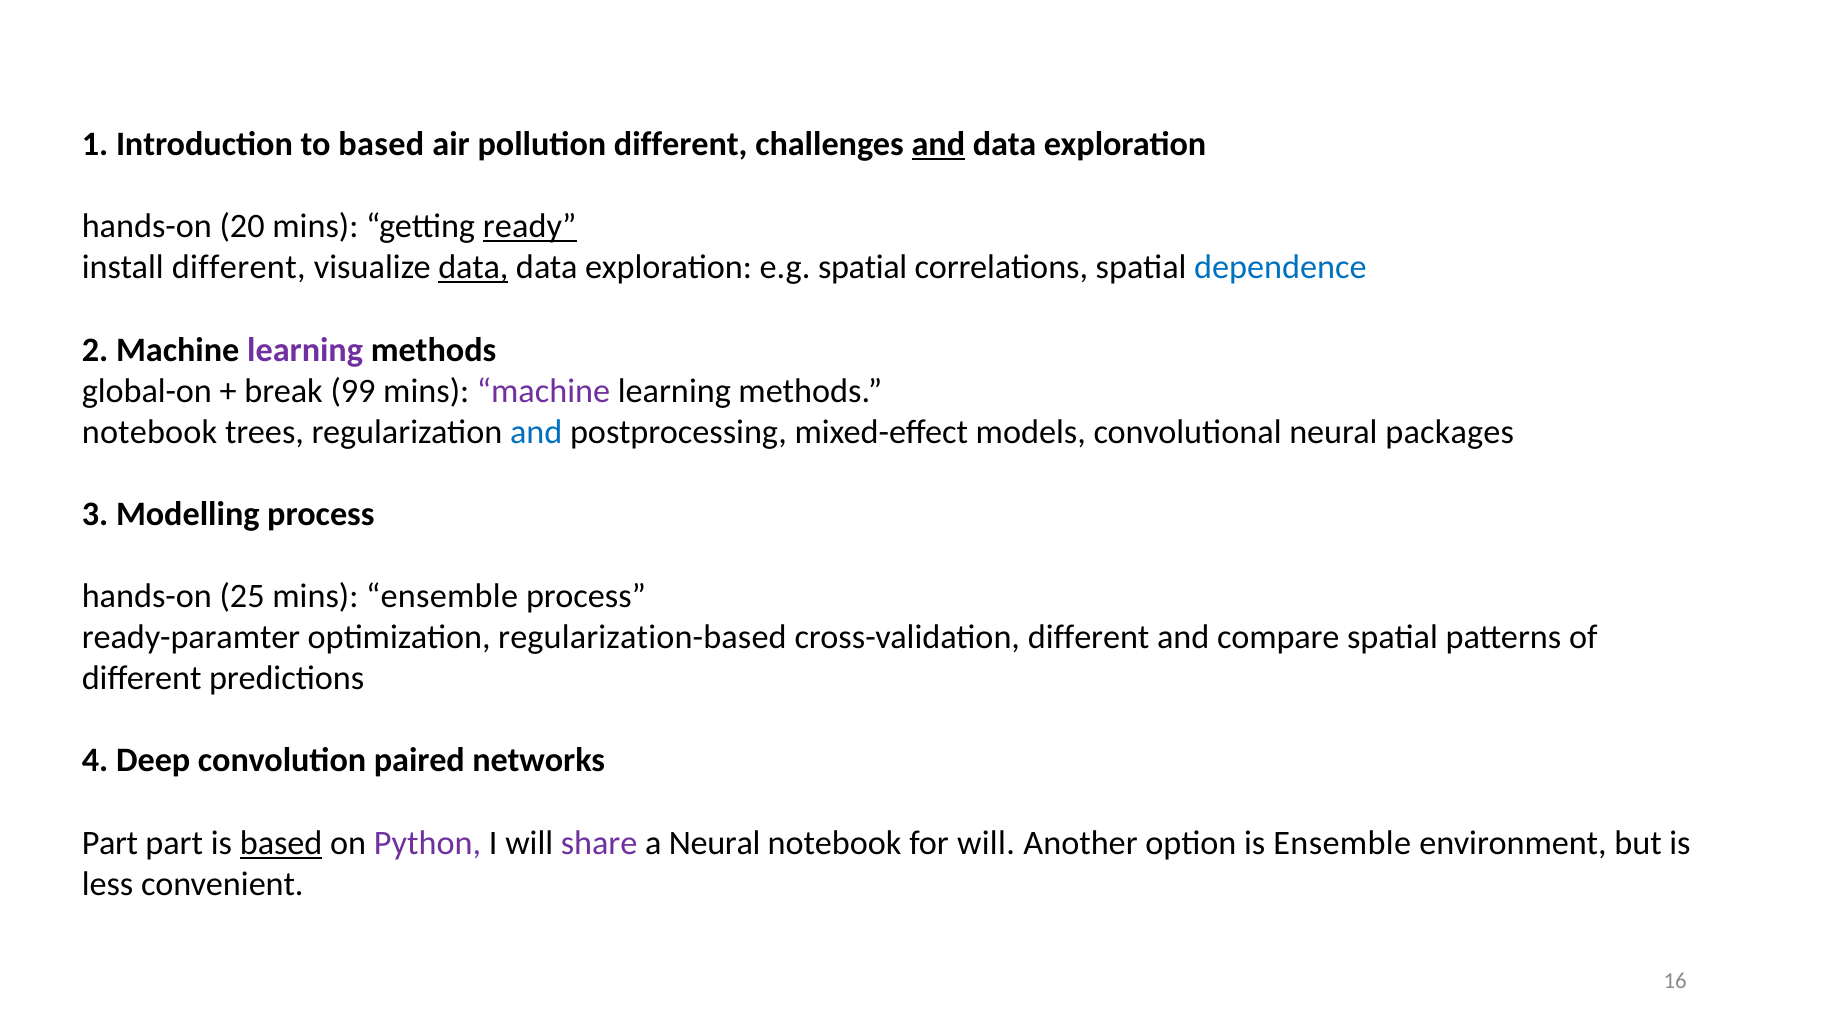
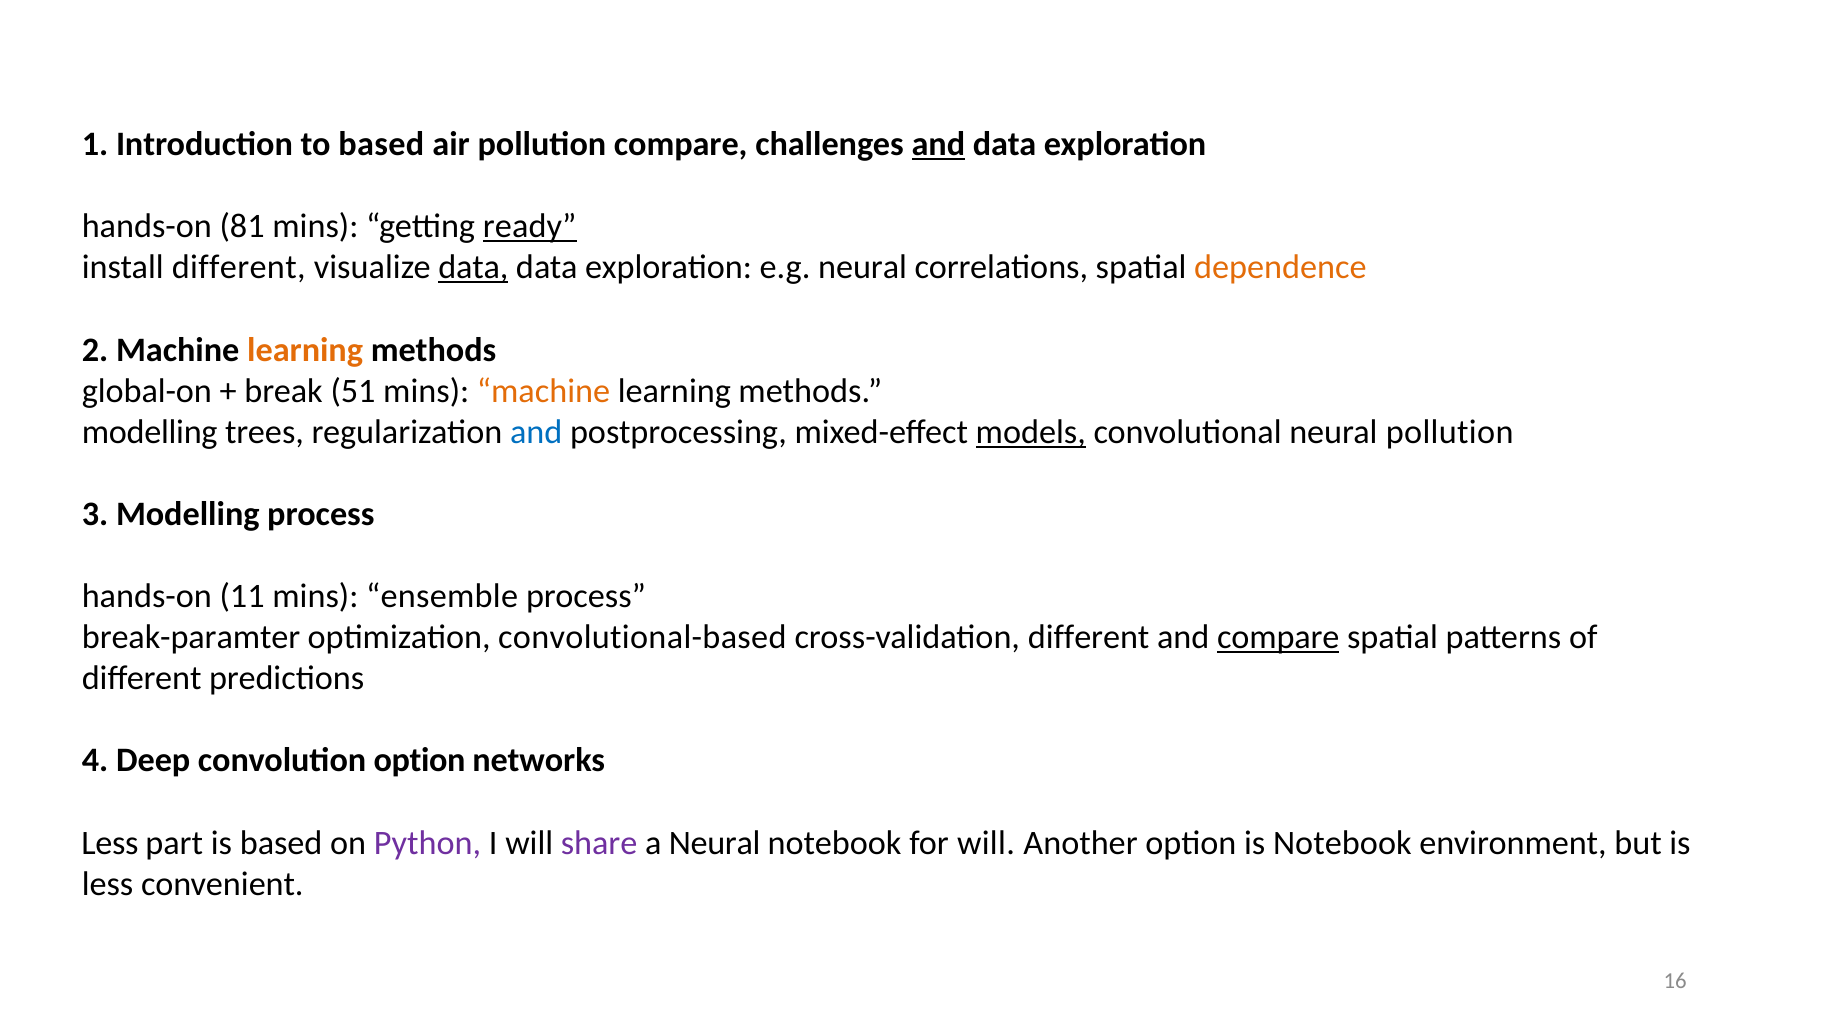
pollution different: different -> compare (681, 144)
20: 20 -> 81 (242, 227)
e.g spatial: spatial -> neural (863, 268)
dependence colour: blue -> orange (1280, 268)
learning colour: purple -> orange (305, 350)
99: 99 -> 51 (353, 391)
machine colour: purple -> orange (543, 391)
notebook: notebook -> modelling (150, 432)
models underline: none -> present (1031, 432)
neural packages: packages -> pollution (1450, 432)
25: 25 -> 11 (242, 596)
ready-paramter: ready-paramter -> break-paramter (191, 637)
regularization-based: regularization-based -> convolutional-based (642, 637)
compare underline: none -> present (1278, 637)
convolution paired: paired -> option (420, 761)
Part: Part -> Less (110, 843)
based underline: present -> none (281, 843)
is Ensemble: Ensemble -> Notebook (1342, 843)
